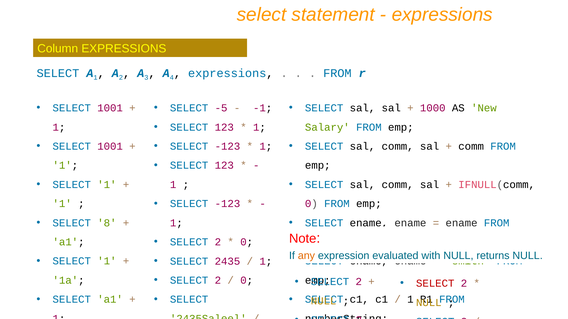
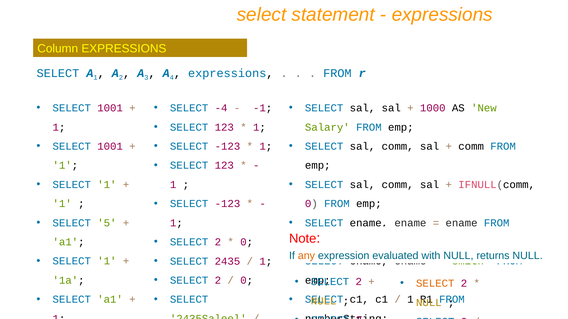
-5: -5 -> -4 (221, 108)
8: 8 -> 5 (107, 223)
SELECT colour: red -> orange (435, 284)
